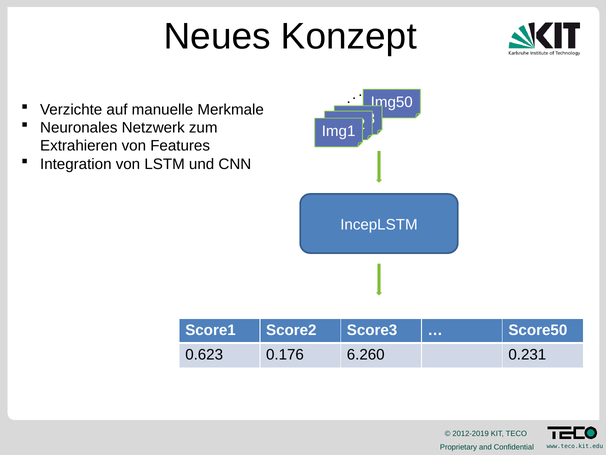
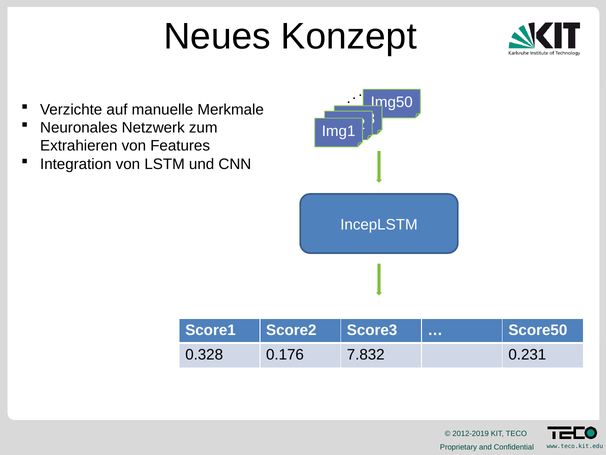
0.623: 0.623 -> 0.328 (204, 354)
6.260: 6.260 -> 7.832 (366, 354)
